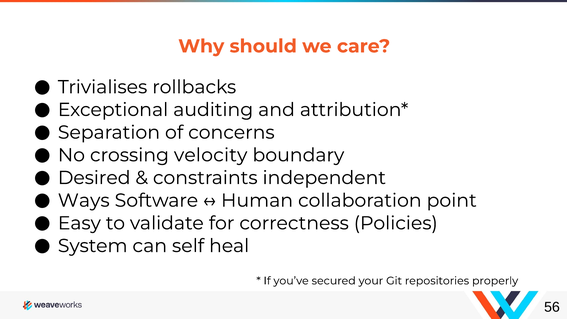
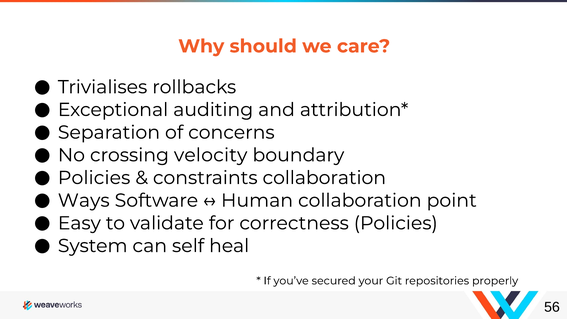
Desired: Desired -> Policies (94, 178)
constraints independent: independent -> collaboration (324, 178)
